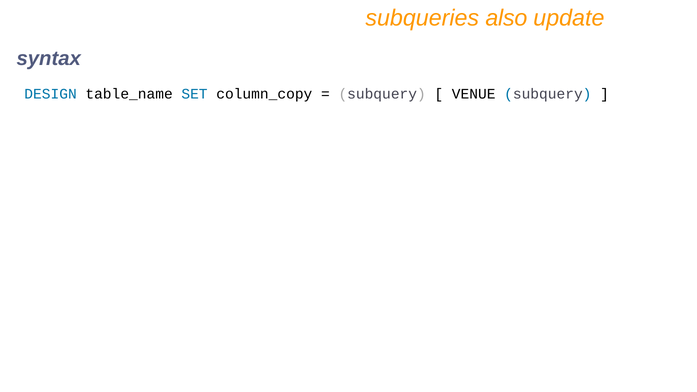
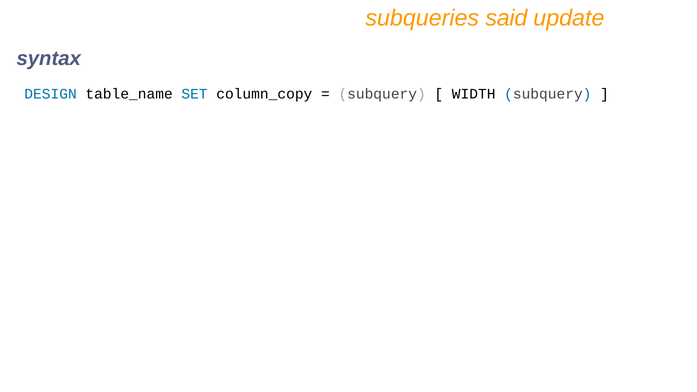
also: also -> said (506, 18)
VENUE: VENUE -> WIDTH (474, 94)
